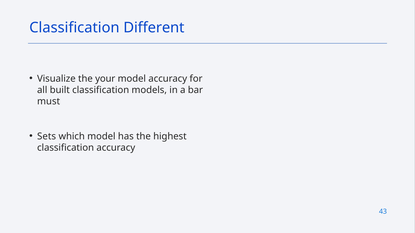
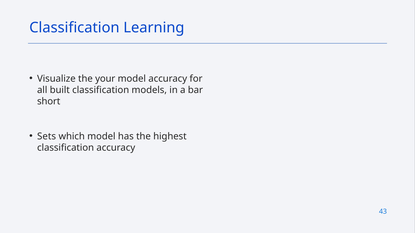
Different: Different -> Learning (154, 28)
must: must -> short (49, 102)
